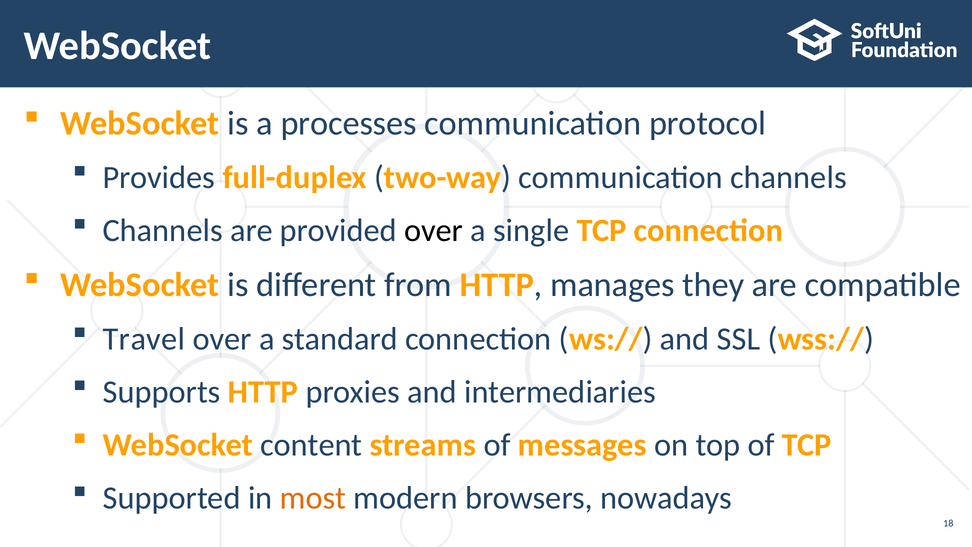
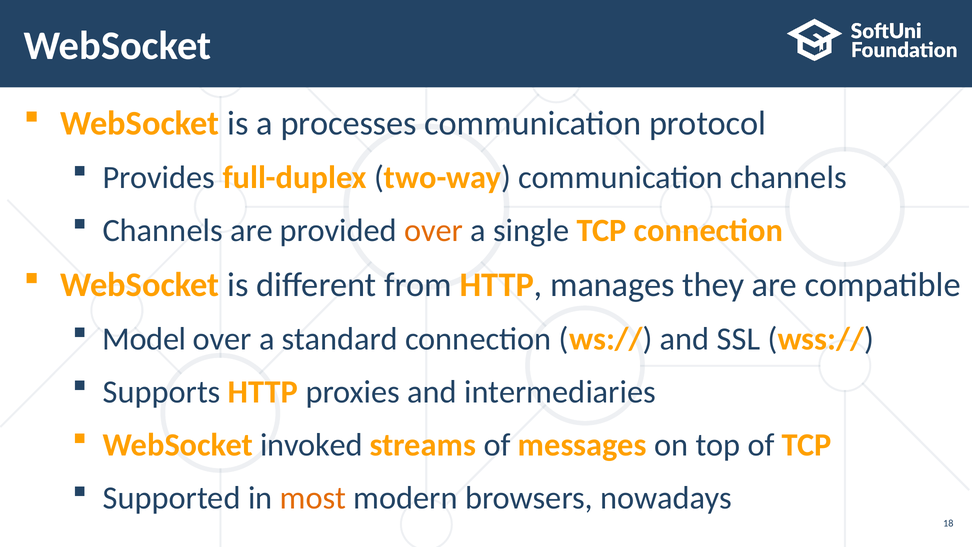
over colour: black -> orange (434, 230)
Travel: Travel -> Model (144, 339)
content: content -> invoked (311, 445)
